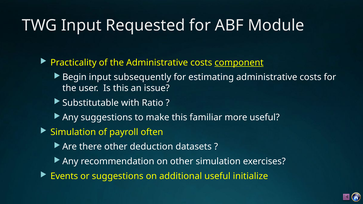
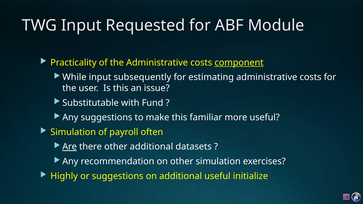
Begin: Begin -> While (74, 77)
Ratio: Ratio -> Fund (153, 103)
Are underline: none -> present (70, 147)
other deduction: deduction -> additional (151, 147)
Events: Events -> Highly (64, 176)
